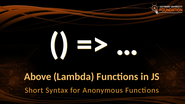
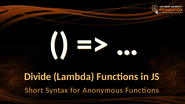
Above: Above -> Divide (38, 77)
